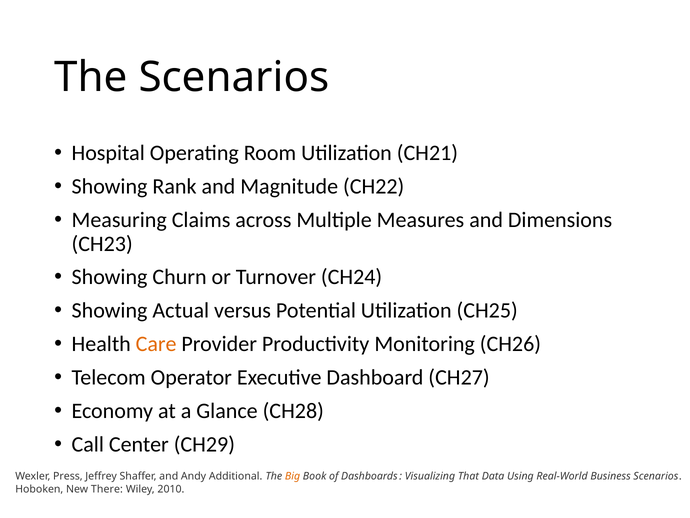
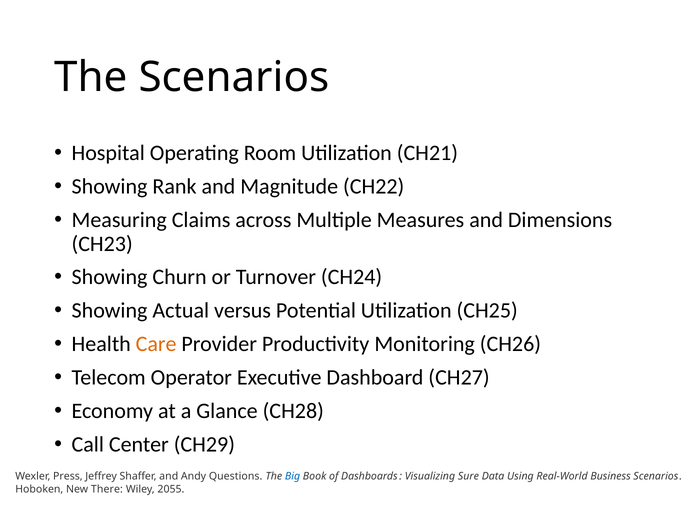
Additional: Additional -> Questions (236, 476)
Big colour: orange -> blue (293, 476)
That: That -> Sure (468, 476)
2010: 2010 -> 2055 (171, 489)
